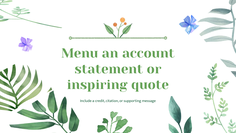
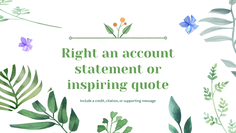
Menu: Menu -> Right (80, 53)
